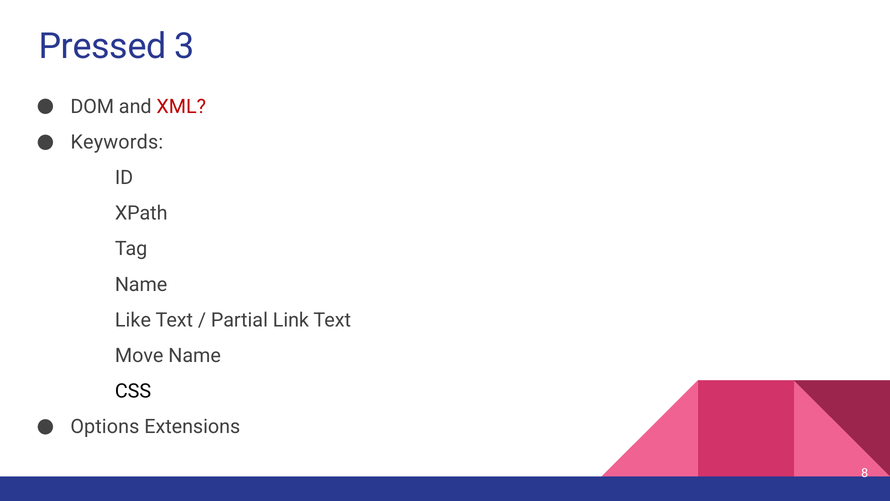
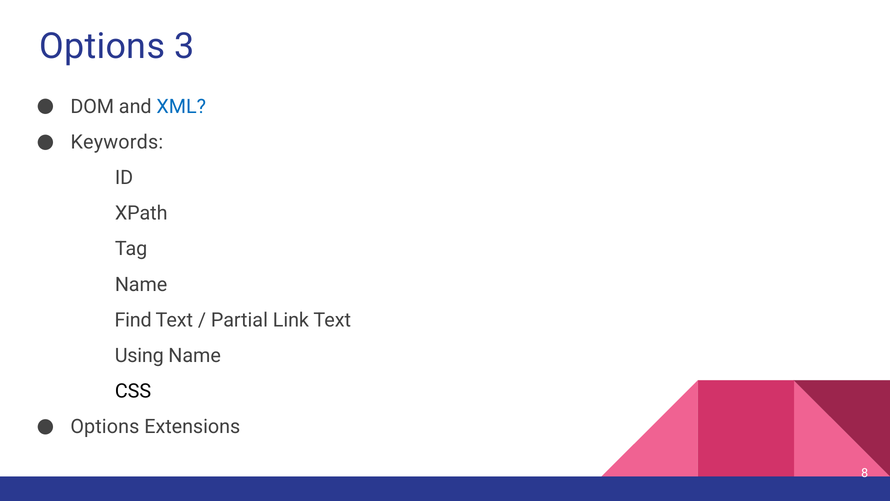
Pressed: Pressed -> Options (102, 46)
XML colour: red -> blue (181, 106)
Like: Like -> Find (133, 320)
Move: Move -> Using (139, 355)
